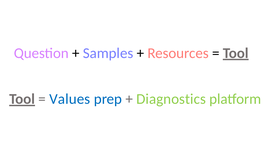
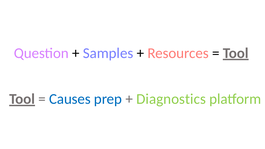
Values: Values -> Causes (70, 99)
